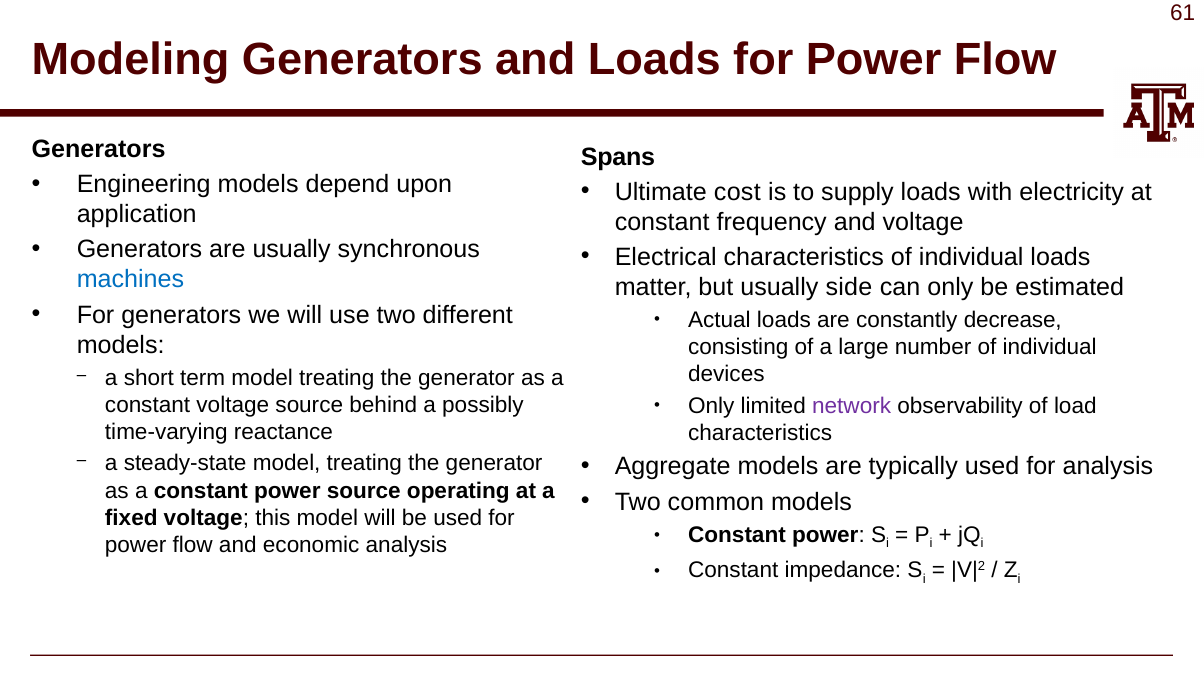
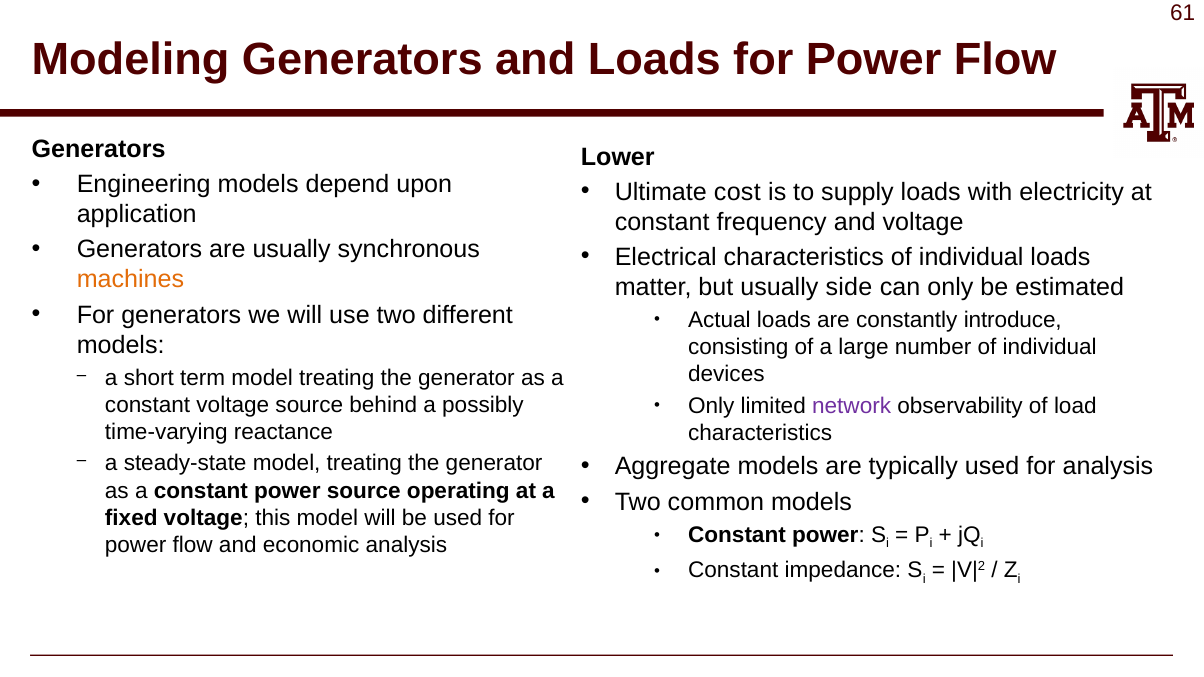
Spans: Spans -> Lower (618, 157)
machines colour: blue -> orange (130, 280)
decrease: decrease -> introduce (1013, 320)
